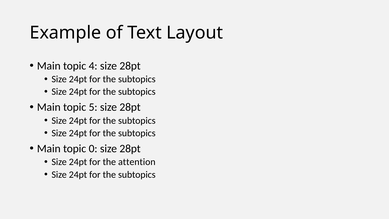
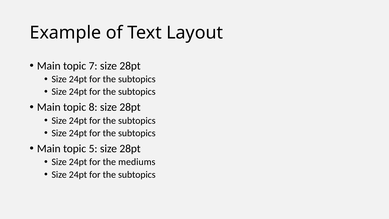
4: 4 -> 7 (93, 66)
5: 5 -> 8 (93, 107)
0: 0 -> 5 (93, 148)
attention: attention -> mediums (137, 162)
